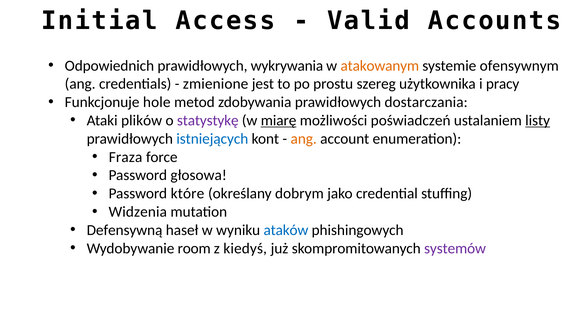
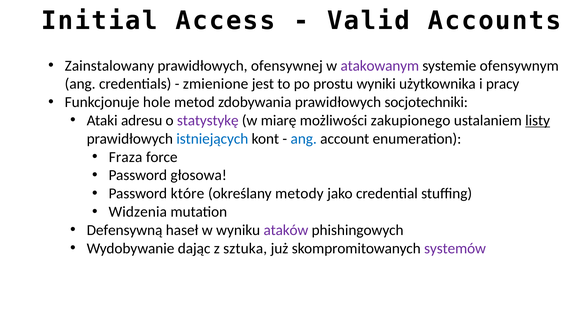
Odpowiednich: Odpowiednich -> Zainstalowany (109, 66)
wykrywania: wykrywania -> ofensywnej (287, 66)
atakowanym colour: orange -> purple (380, 66)
szereg: szereg -> wyniki (376, 84)
dostarczania: dostarczania -> socjotechniki (426, 102)
plików: plików -> adresu (142, 120)
miarę underline: present -> none (279, 120)
poświadczeń: poświadczeń -> zakupionego (411, 120)
ang colour: orange -> blue (304, 139)
dobrym: dobrym -> metody (299, 194)
ataków colour: blue -> purple (286, 230)
room: room -> dając (194, 248)
kiedyś: kiedyś -> sztuka (245, 248)
